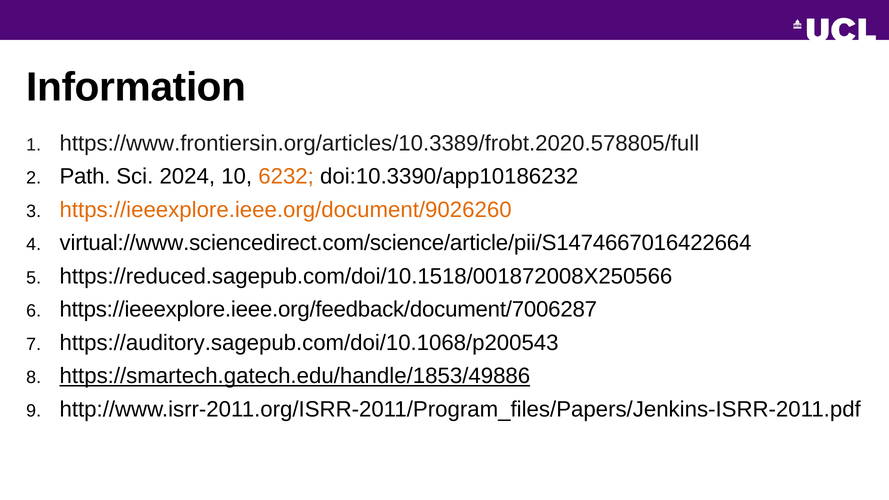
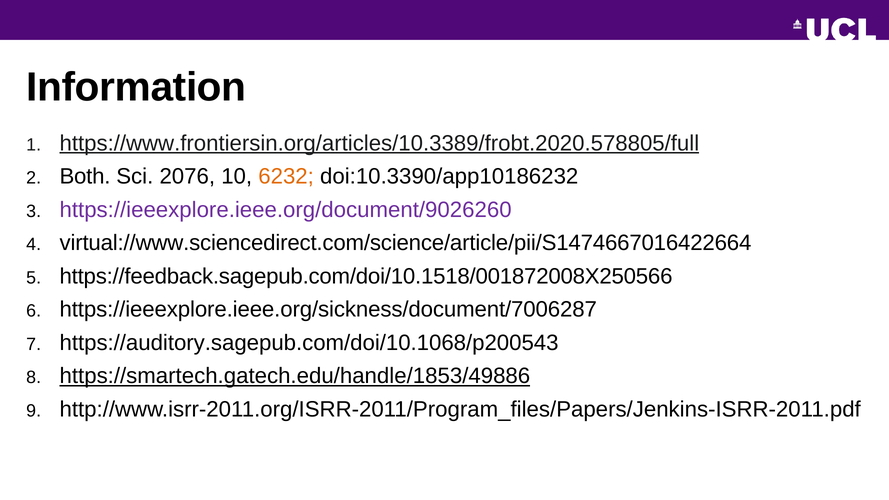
https://www.frontiersin.org/articles/10.3389/frobt.2020.578805/full underline: none -> present (379, 143)
Path: Path -> Both (85, 177)
2024: 2024 -> 2076 (187, 177)
https://ieeexplore.ieee.org/document/9026260 colour: orange -> purple (286, 210)
https://reduced.sagepub.com/doi/10.1518/001872008X250566: https://reduced.sagepub.com/doi/10.1518/001872008X250566 -> https://feedback.sagepub.com/doi/10.1518/001872008X250566 (366, 276)
https://ieeexplore.ieee.org/feedback/document/7006287: https://ieeexplore.ieee.org/feedback/document/7006287 -> https://ieeexplore.ieee.org/sickness/document/7006287 (328, 310)
